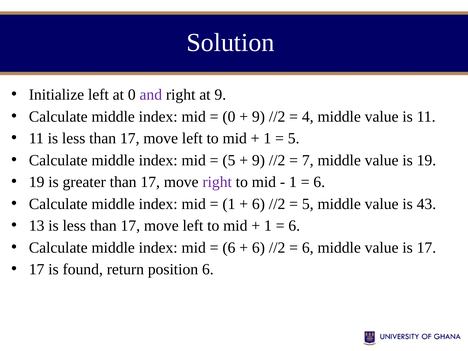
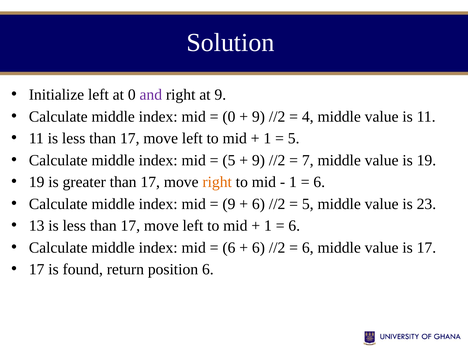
right colour: purple -> orange (217, 182)
1: 1 -> 9 (229, 204)
43: 43 -> 23 (426, 204)
